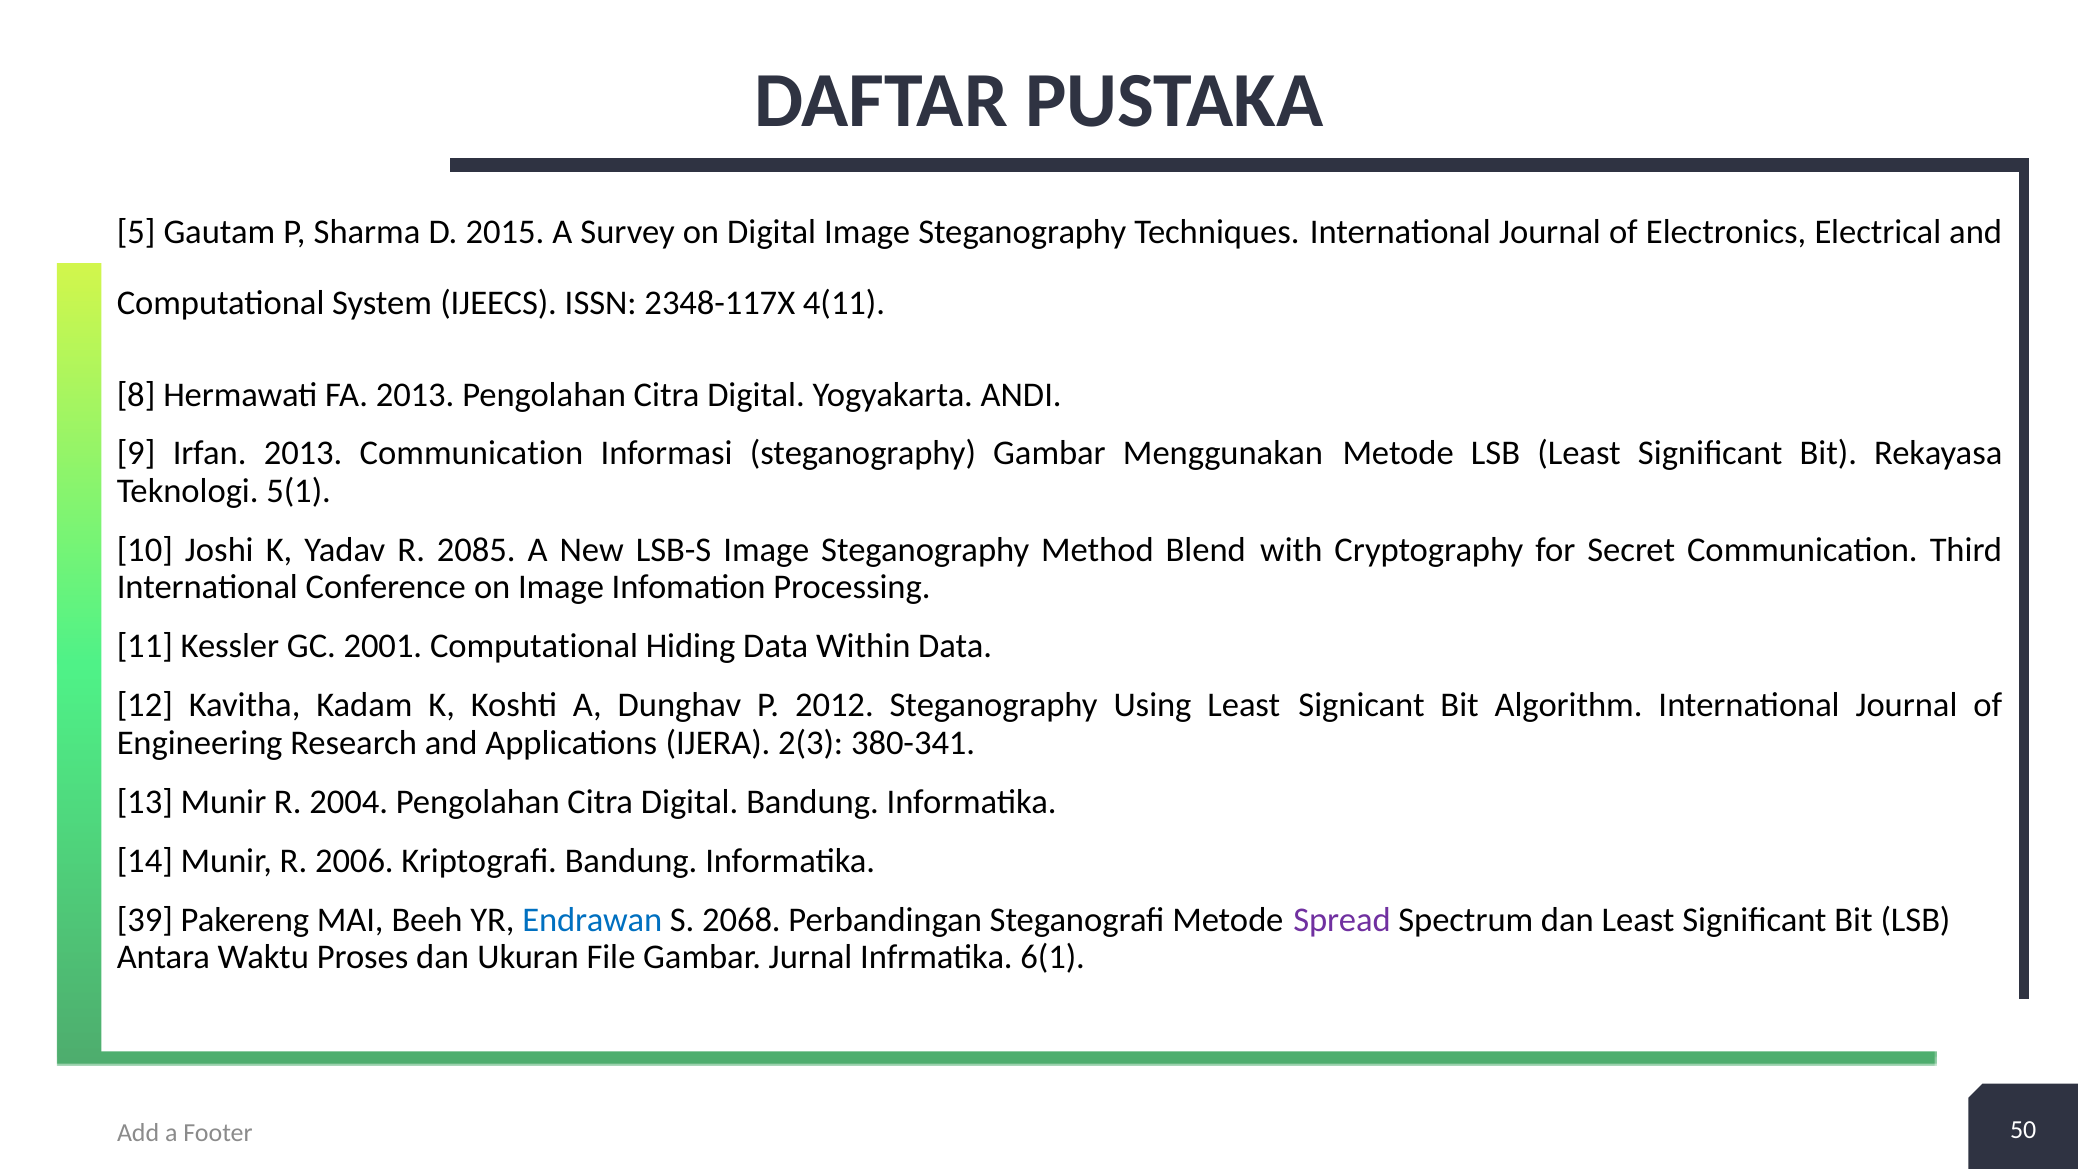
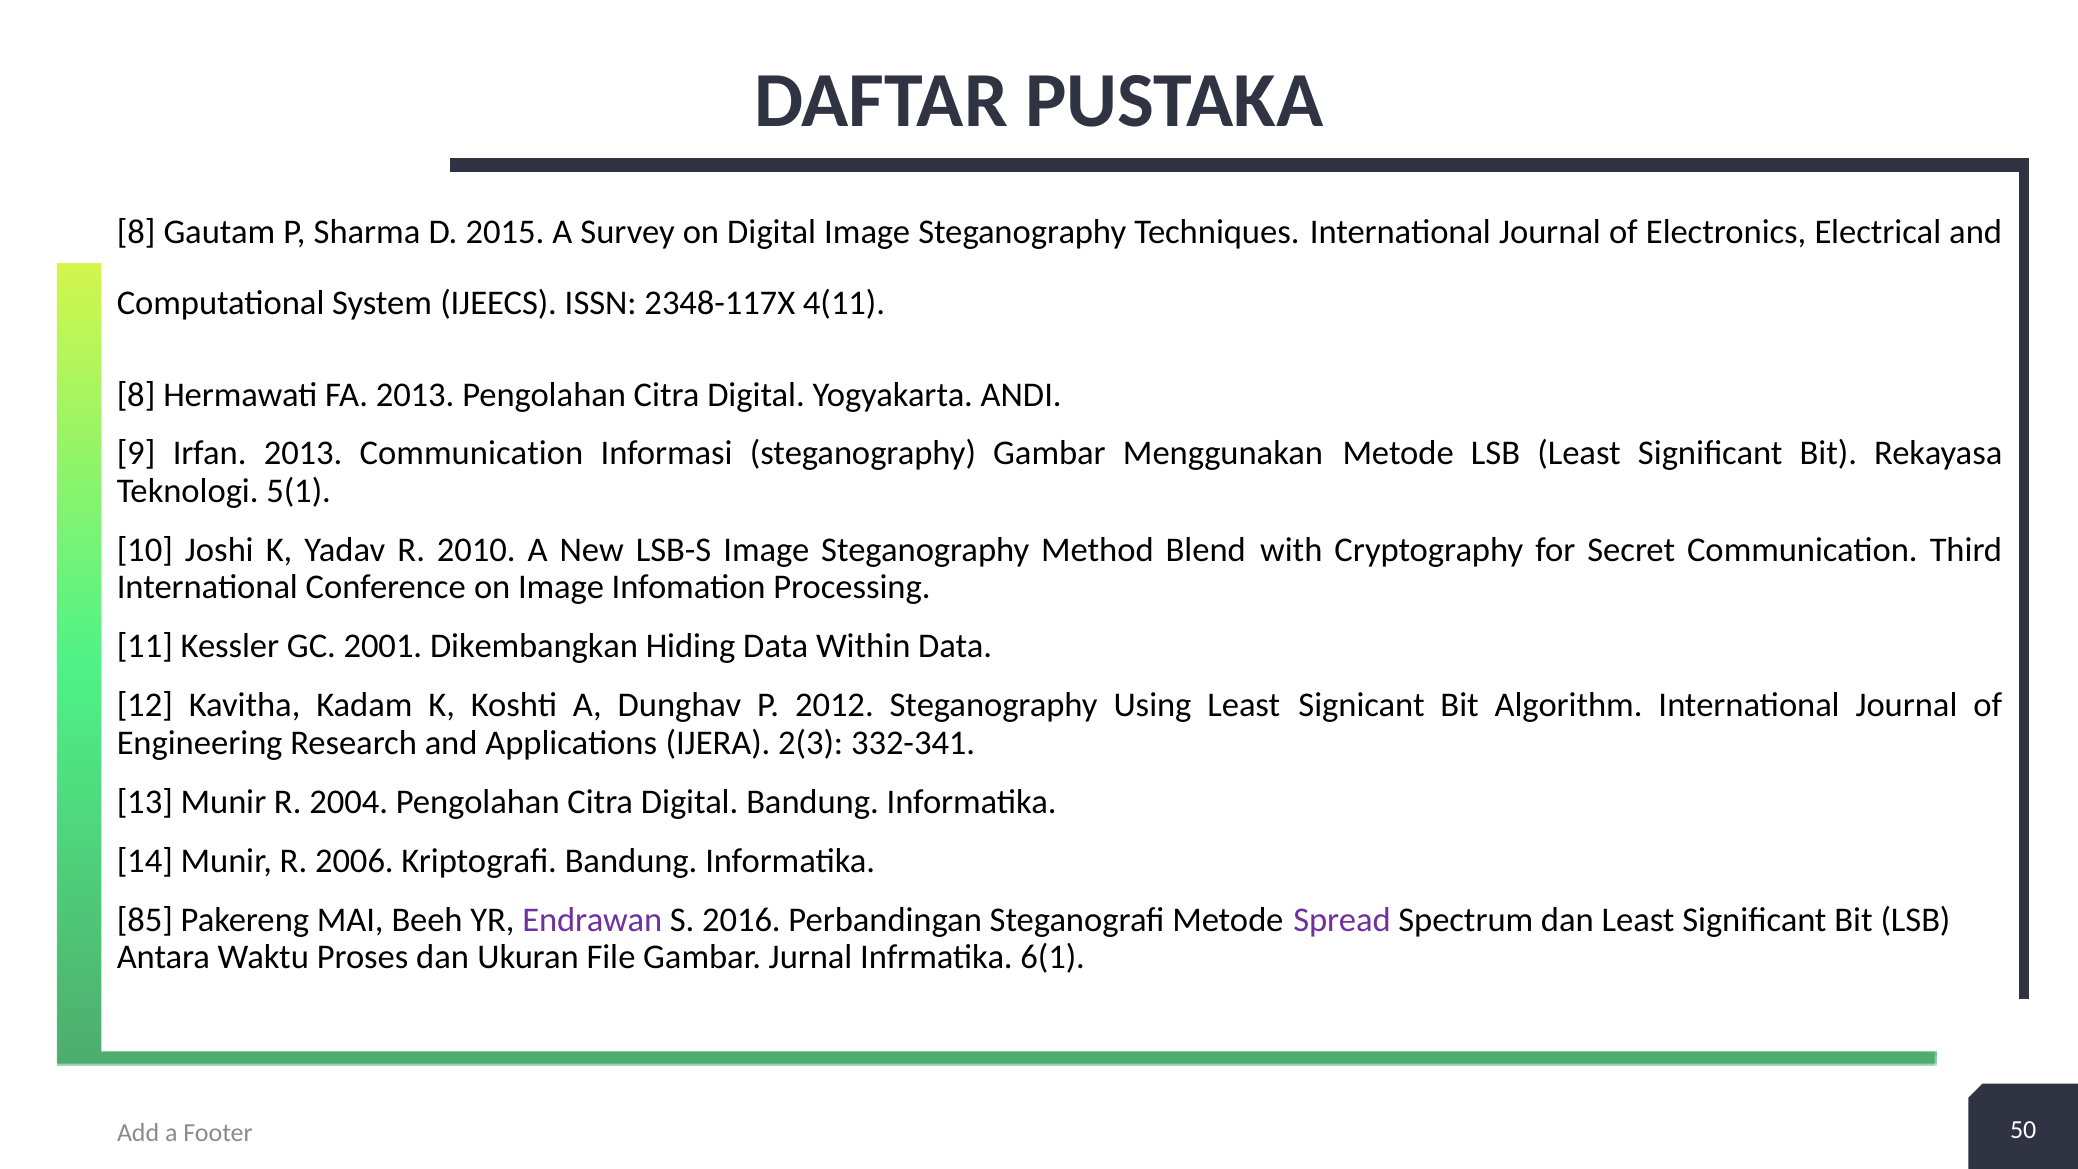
5: 5 -> 8 (136, 232)
2085: 2085 -> 2010 (476, 550)
2001 Computational: Computational -> Dikembangkan (534, 646)
380-341: 380-341 -> 332-341 (913, 743)
39: 39 -> 85 (145, 920)
Endrawan colour: blue -> purple (592, 920)
2068: 2068 -> 2016 (741, 920)
